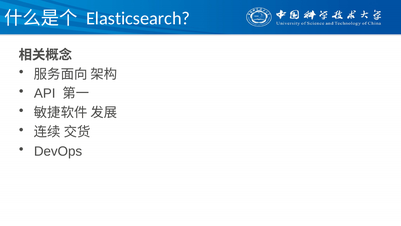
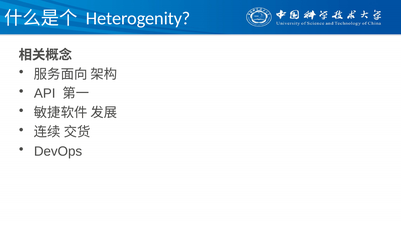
Elasticsearch: Elasticsearch -> Heterogenity (138, 18)
